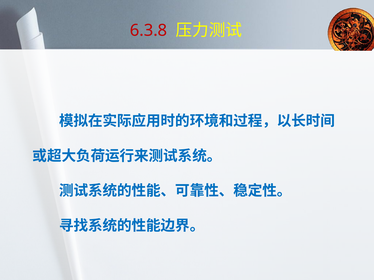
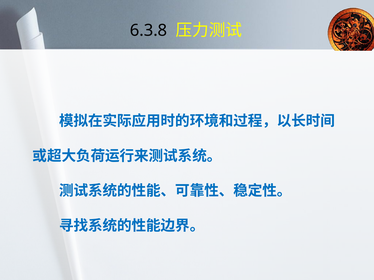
6.3.8 colour: red -> black (149, 30)
